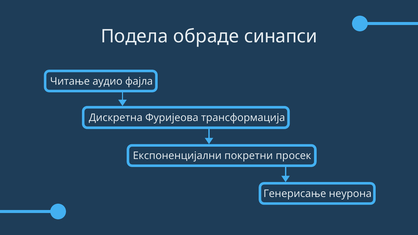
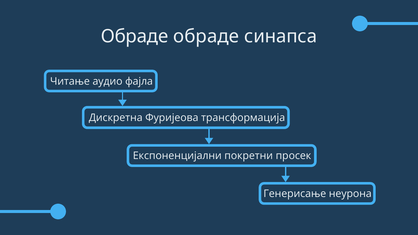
Подела: Подела -> Обраде (134, 36)
синапси: синапси -> синапса (281, 36)
